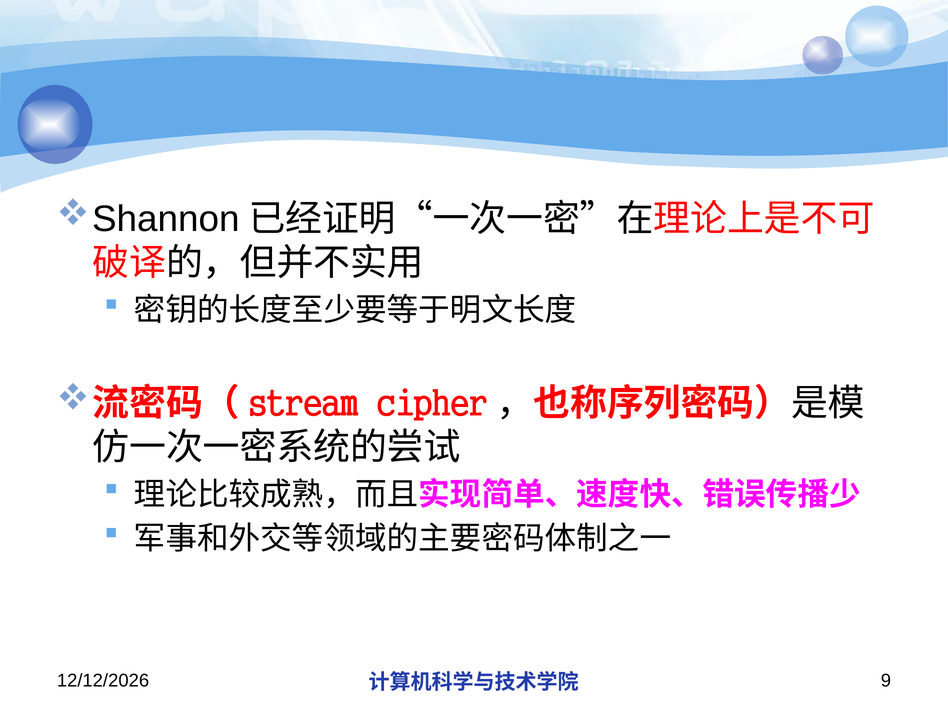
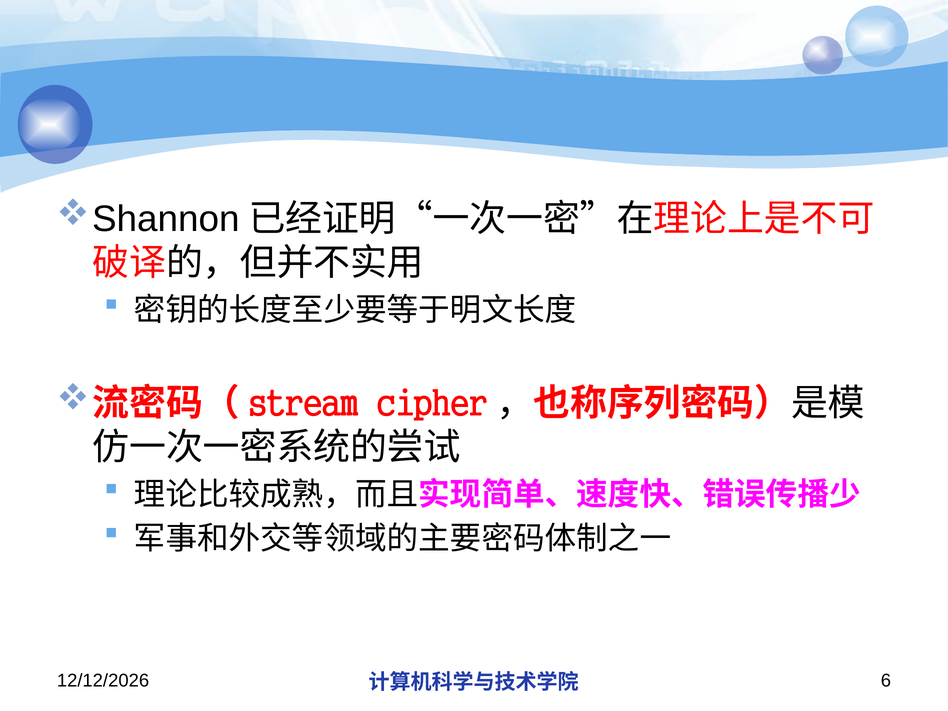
9: 9 -> 6 (886, 681)
